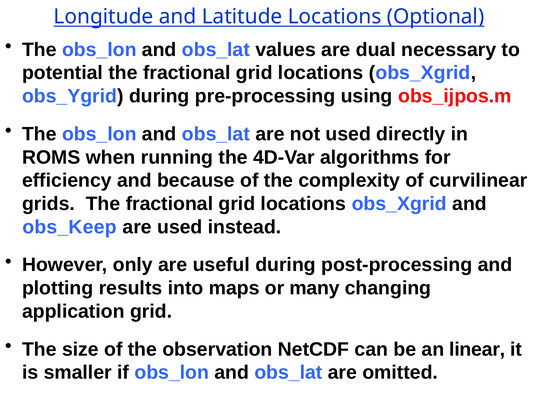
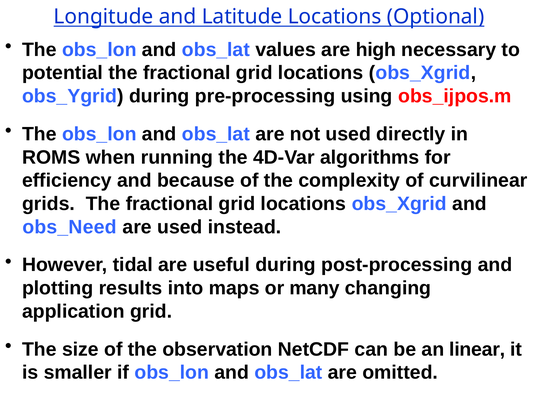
dual: dual -> high (376, 50)
obs_Keep: obs_Keep -> obs_Need (69, 227)
only: only -> tidal (133, 265)
